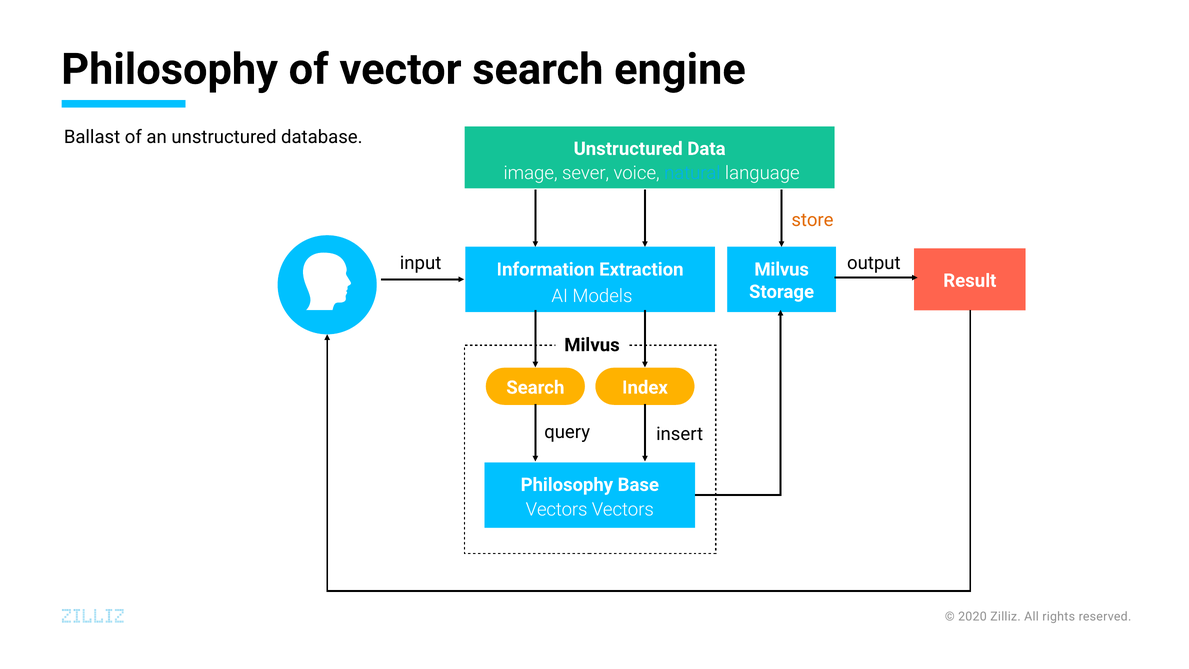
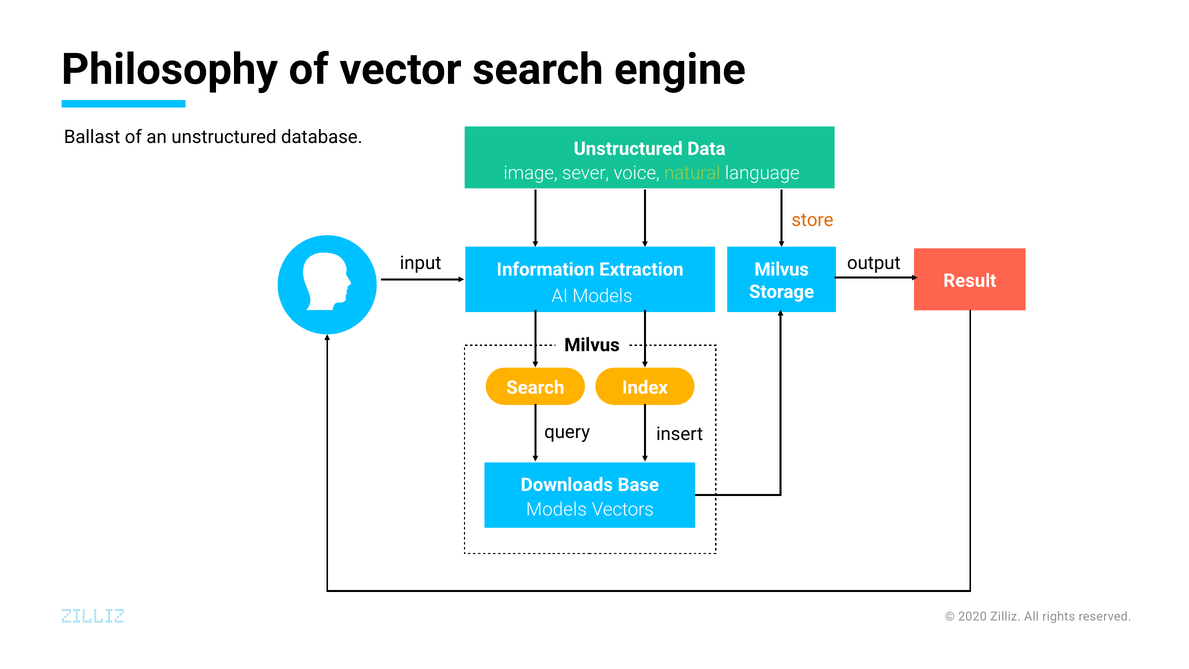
natural colour: light blue -> light green (692, 173)
Philosophy: Philosophy -> Downloads (567, 485)
Vectors: Vectors -> Models (556, 509)
